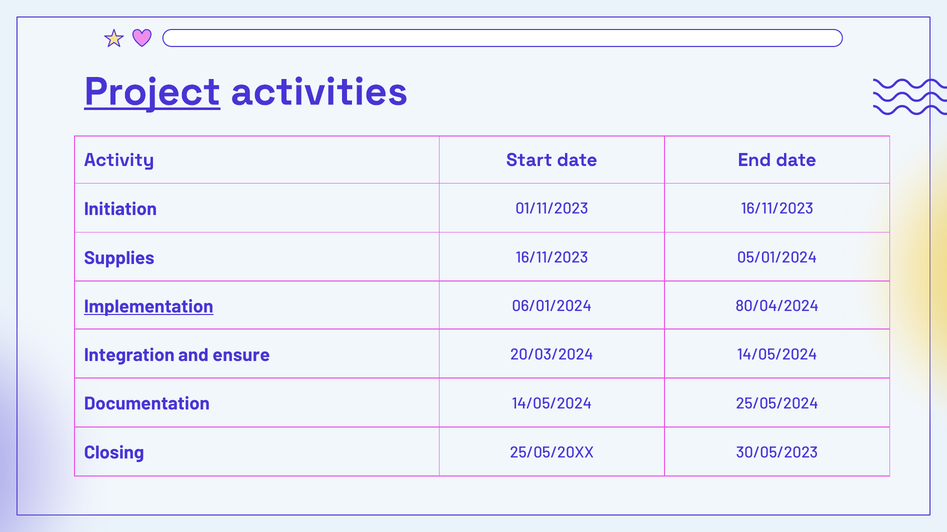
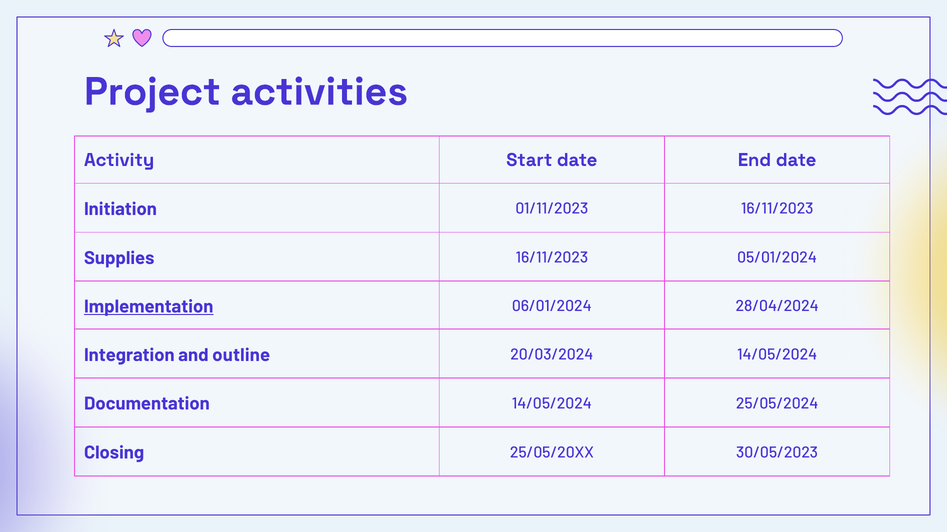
Project underline: present -> none (152, 92)
80/04/2024: 80/04/2024 -> 28/04/2024 (777, 307)
ensure: ensure -> outline (241, 355)
